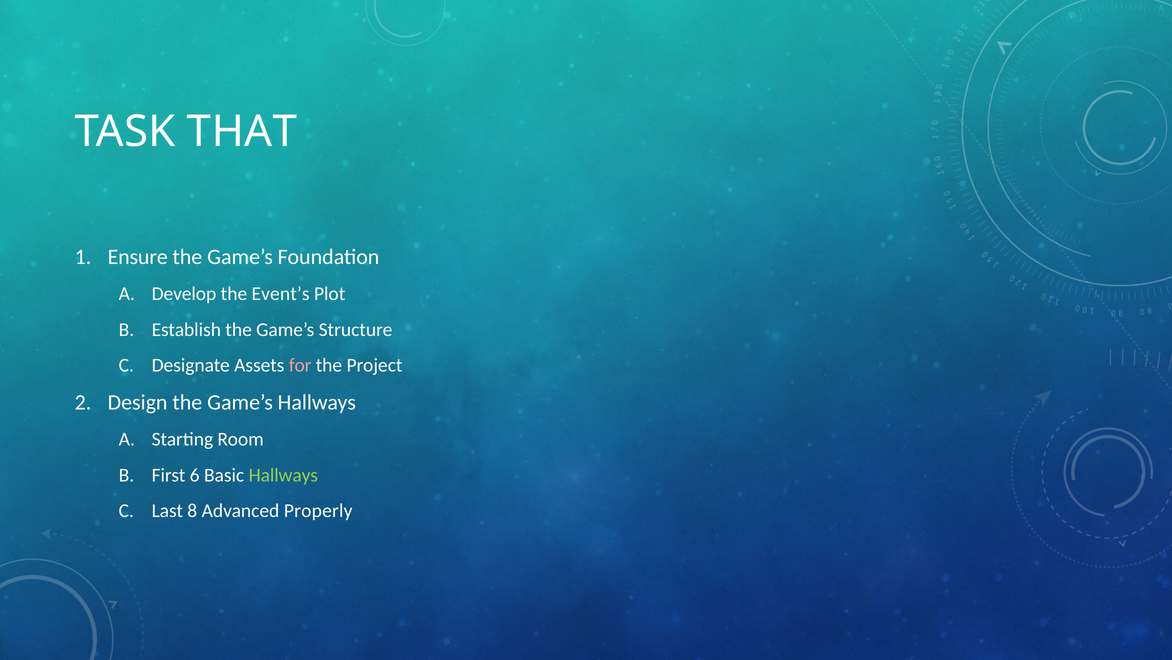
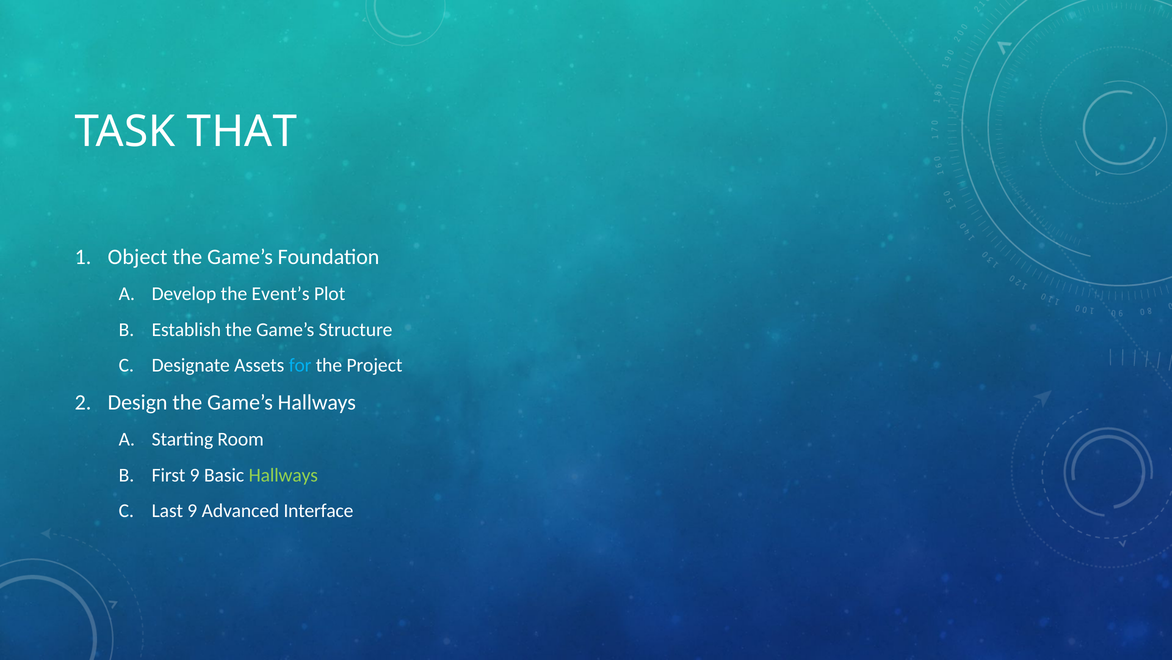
Ensure: Ensure -> Object (138, 257)
for colour: pink -> light blue (300, 365)
First 6: 6 -> 9 (195, 475)
Last 8: 8 -> 9 (192, 510)
Properly: Properly -> Interface (318, 510)
